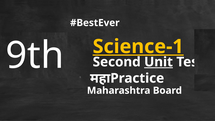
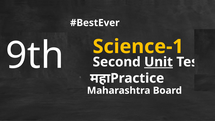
Science-1 underline: present -> none (138, 47)
